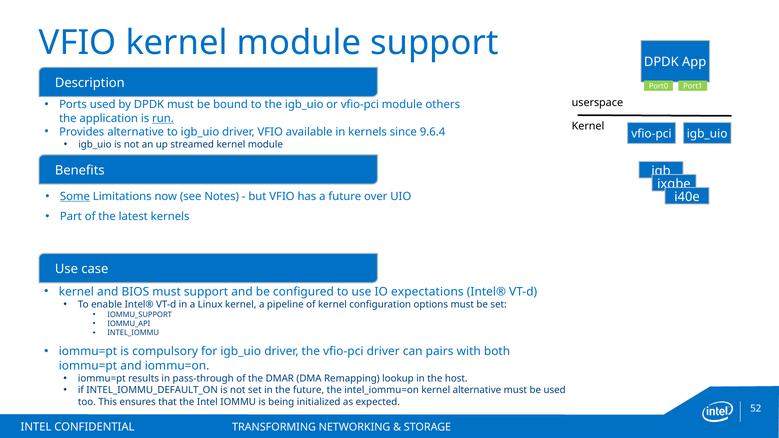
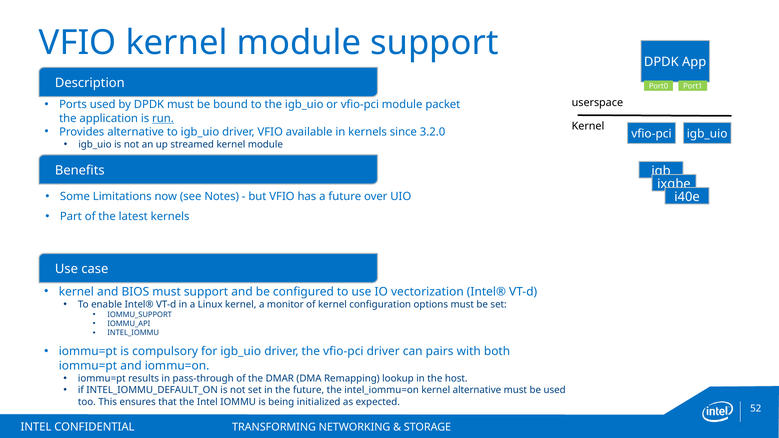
others: others -> packet (443, 105)
9.6.4: 9.6.4 -> 3.2.0 (433, 132)
Some underline: present -> none (75, 197)
expectations: expectations -> vectorization (427, 292)
pipeline: pipeline -> monitor (285, 305)
